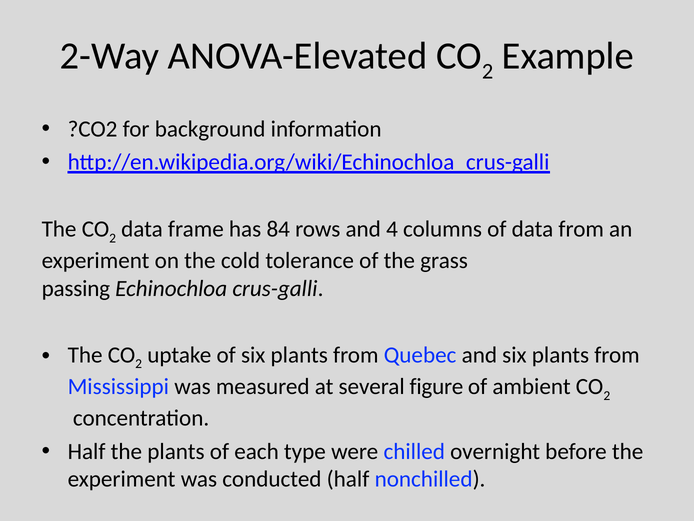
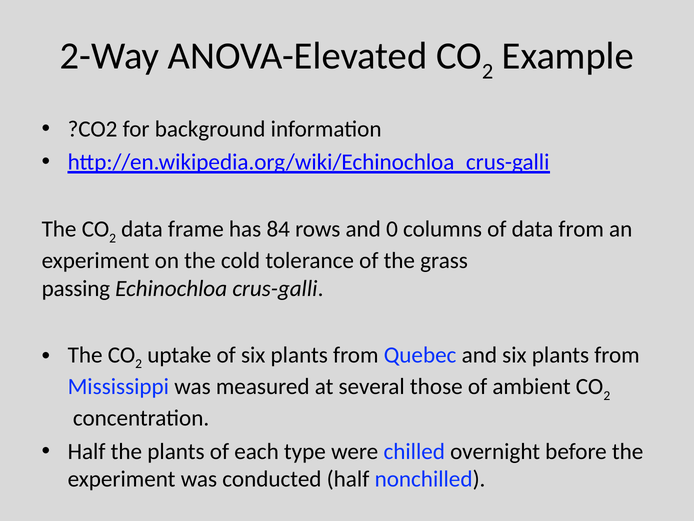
4: 4 -> 0 (392, 229)
figure: figure -> those (436, 386)
